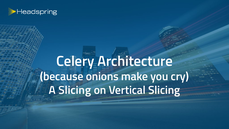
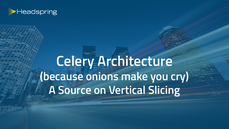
A Slicing: Slicing -> Source (75, 90)
